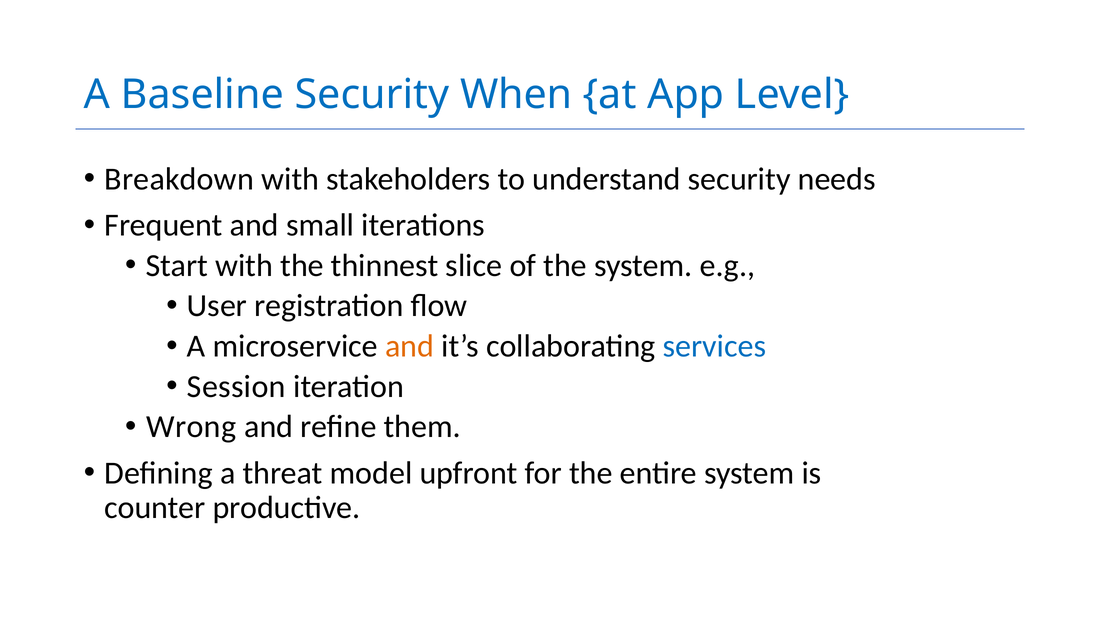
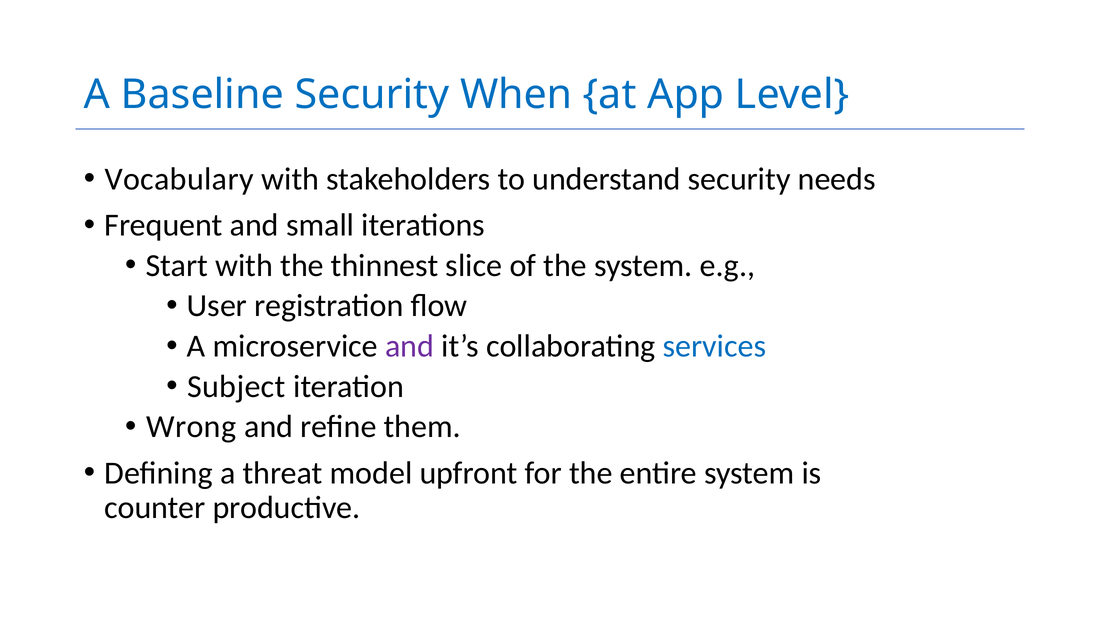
Breakdown: Breakdown -> Vocabulary (179, 179)
and colour: orange -> purple (410, 346)
Session: Session -> Subject (236, 386)
